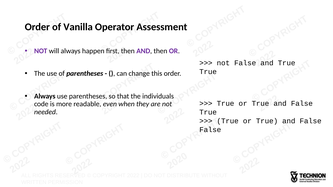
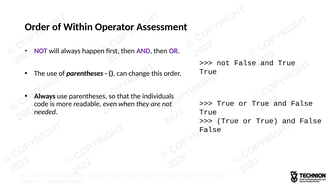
Vanilla: Vanilla -> Within (78, 27)
